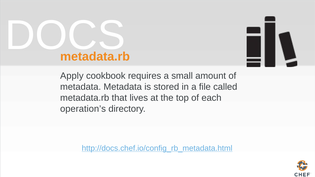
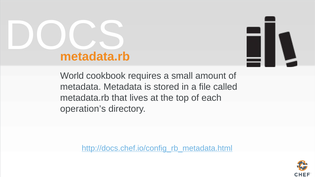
Apply: Apply -> World (72, 76)
